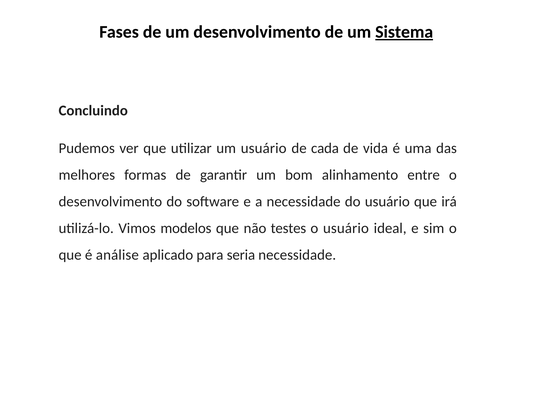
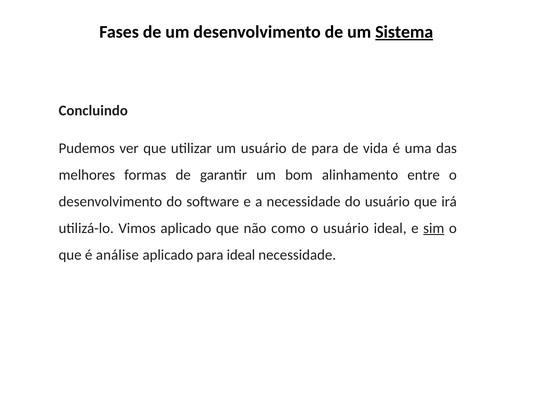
de cada: cada -> para (325, 148)
Vimos modelos: modelos -> aplicado (186, 229)
testes: testes -> como (288, 229)
sim underline: none -> present (434, 229)
para seria: seria -> ideal (241, 255)
